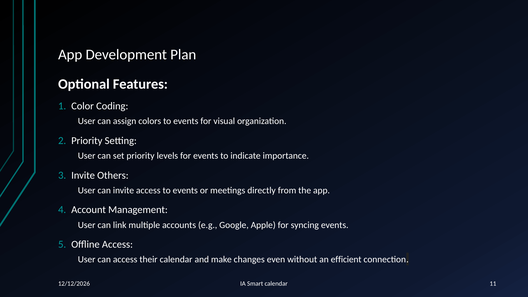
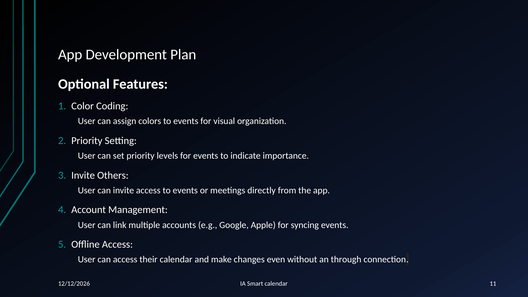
efficient: efficient -> through (346, 260)
